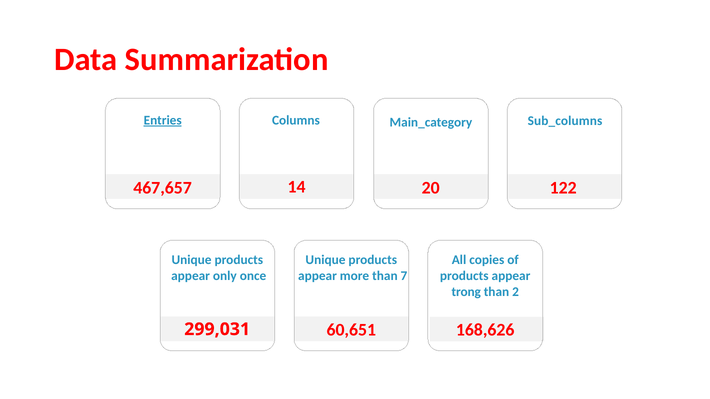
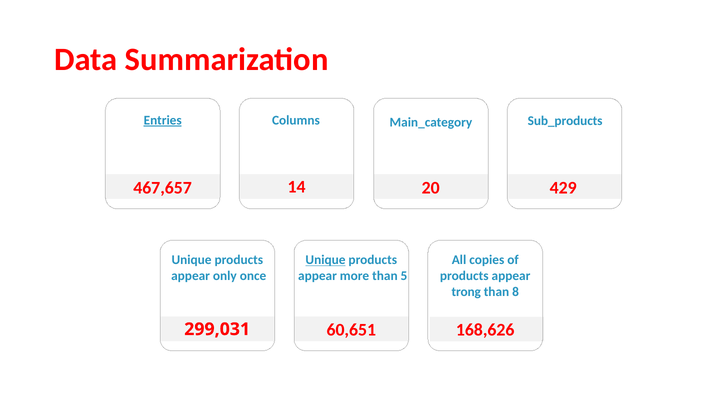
Sub_columns: Sub_columns -> Sub_products (565, 121)
122: 122 -> 429 (563, 188)
Unique underline: none -> present (325, 260)
7: 7 -> 5 (404, 276)
2: 2 -> 8 (516, 292)
